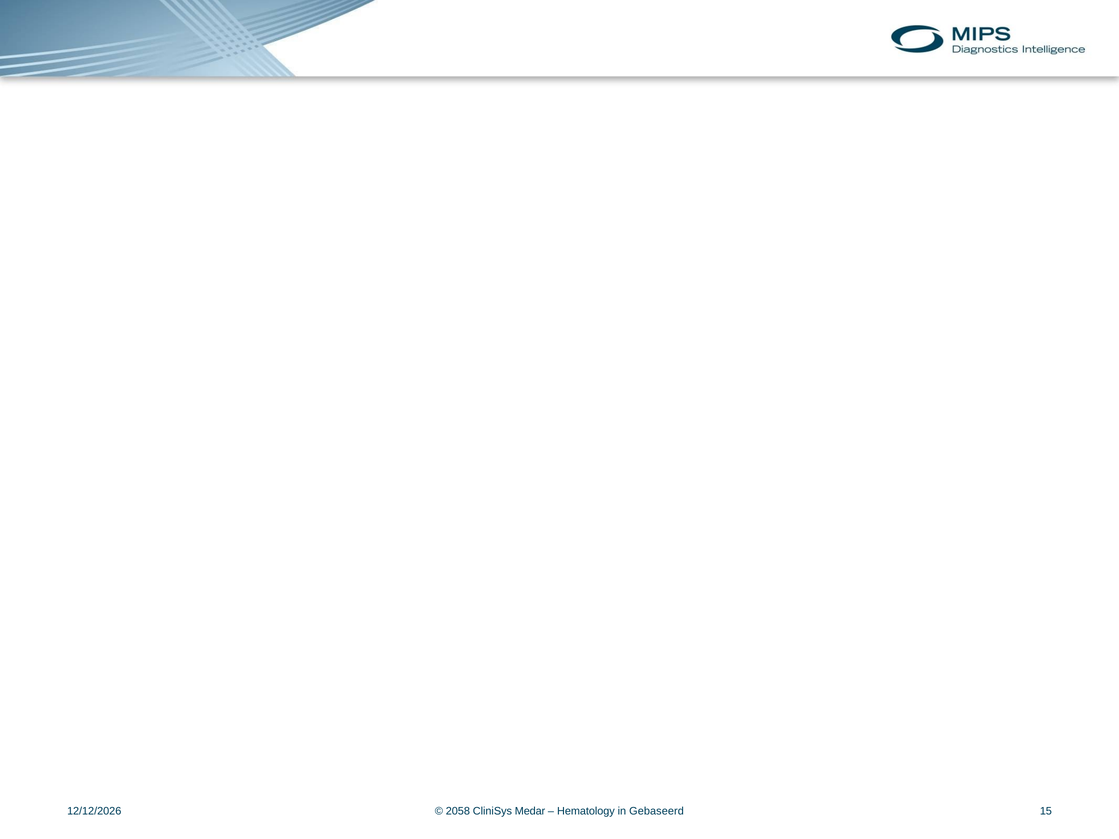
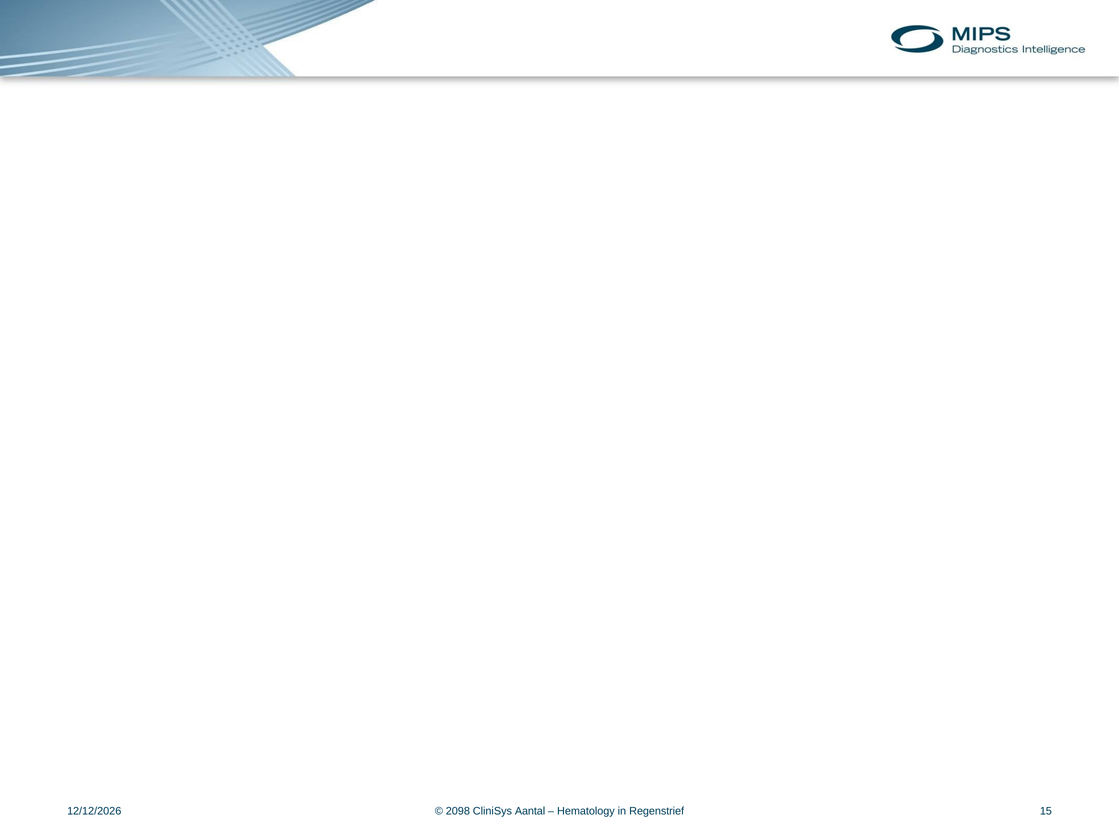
2058: 2058 -> 2098 (458, 811)
Medar: Medar -> Aantal (530, 811)
Gebaseerd: Gebaseerd -> Regenstrief (657, 811)
